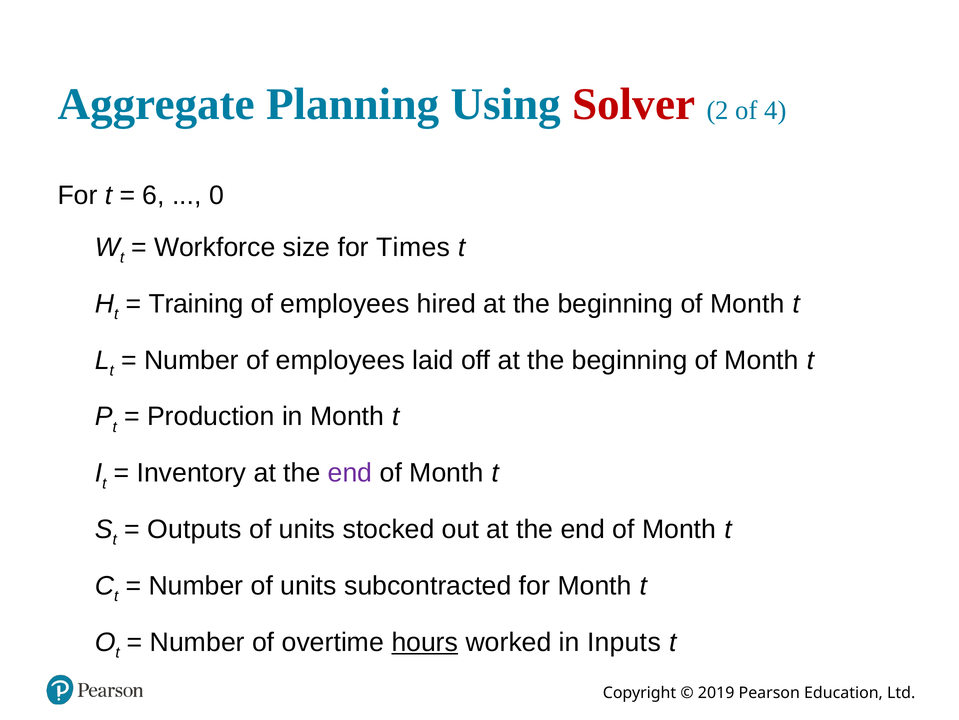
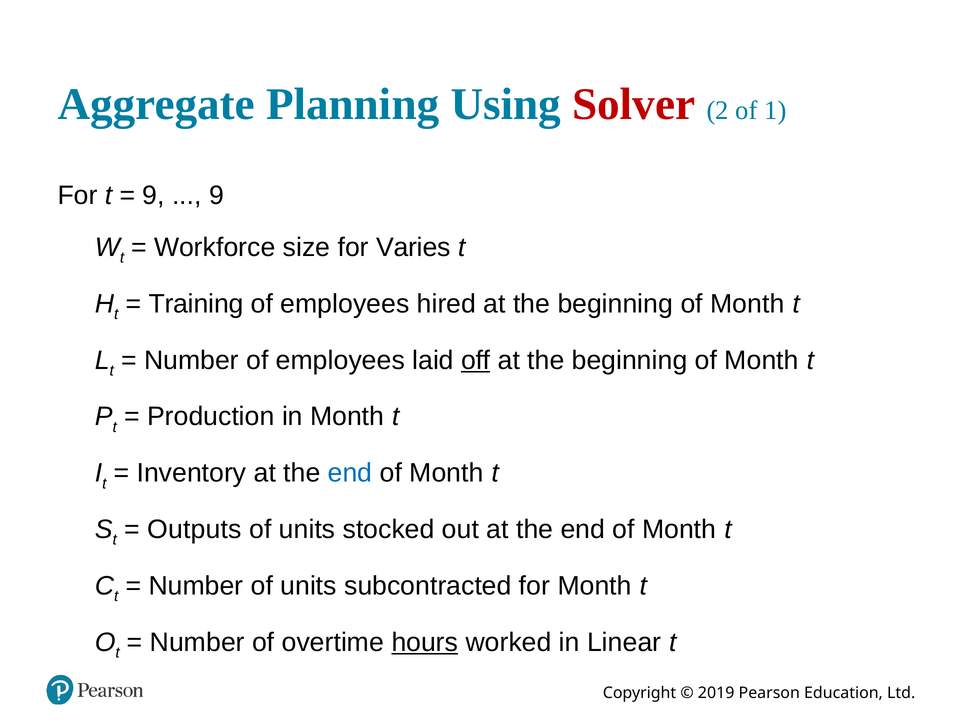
4: 4 -> 1 (775, 110)
6: 6 -> 9 (154, 195)
0: 0 -> 9 (217, 195)
Times: Times -> Varies (413, 247)
off underline: none -> present (476, 360)
end colour: purple -> blue (350, 473)
Inputs: Inputs -> Linear (624, 642)
